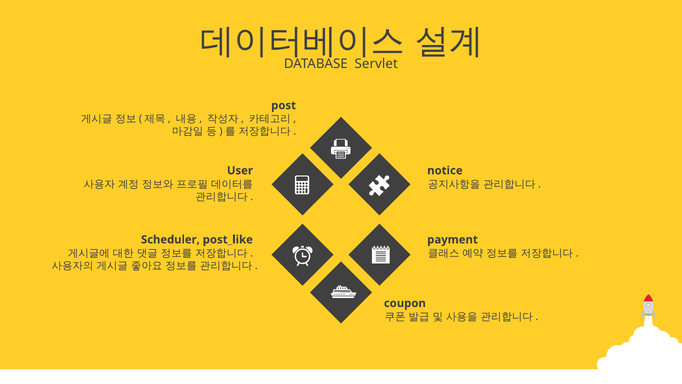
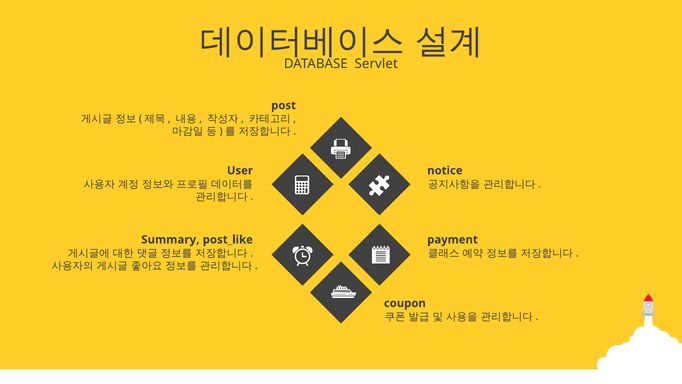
Scheduler: Scheduler -> Summary (170, 239)
